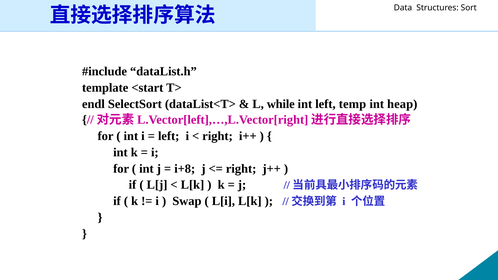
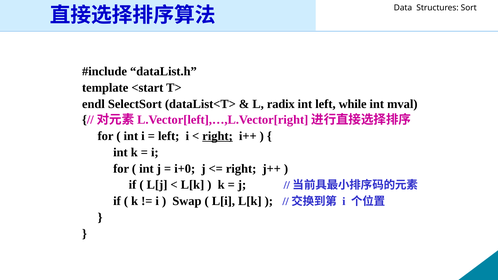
while: while -> radix (281, 104)
temp: temp -> while (353, 104)
heap: heap -> mval (402, 104)
right underline: none -> present (218, 136)
i+8: i+8 -> i+0 (185, 169)
